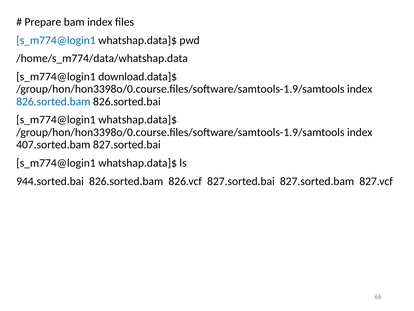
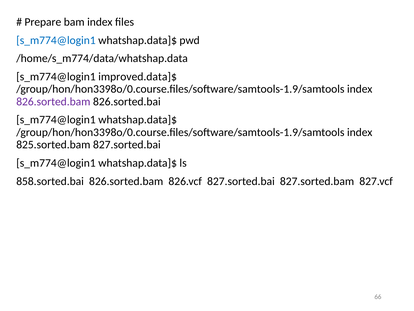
download.data]$: download.data]$ -> improved.data]$ (138, 77)
826.sorted.bam colour: blue -> purple (53, 101)
407.sorted.bam: 407.sorted.bam -> 825.sorted.bam (53, 145)
944.sorted.bai: 944.sorted.bai -> 858.sorted.bai (50, 181)
